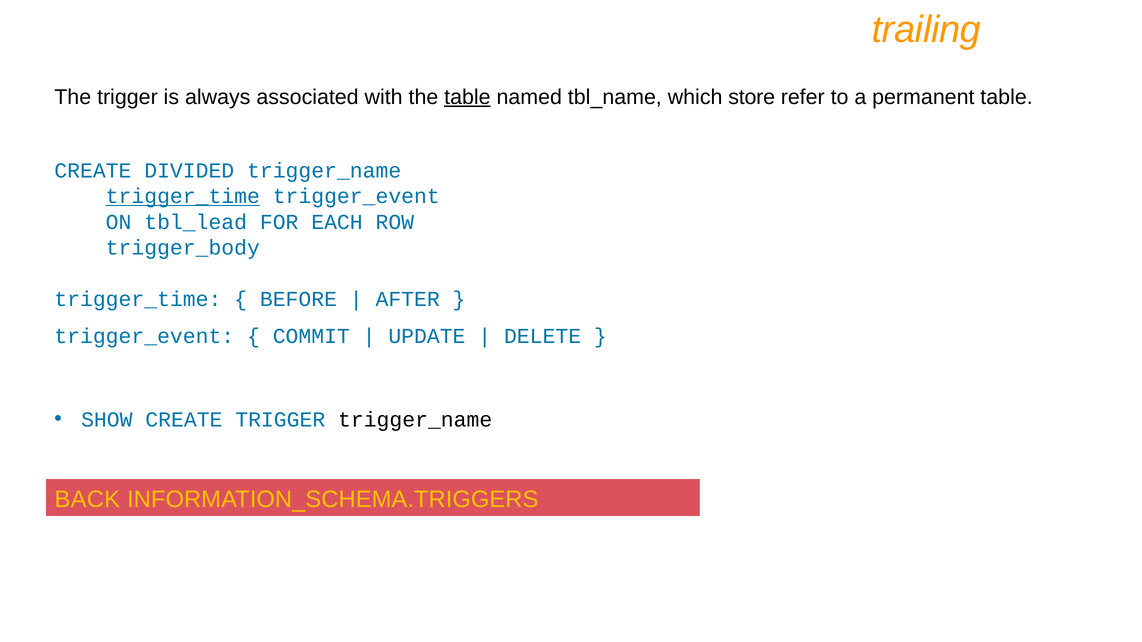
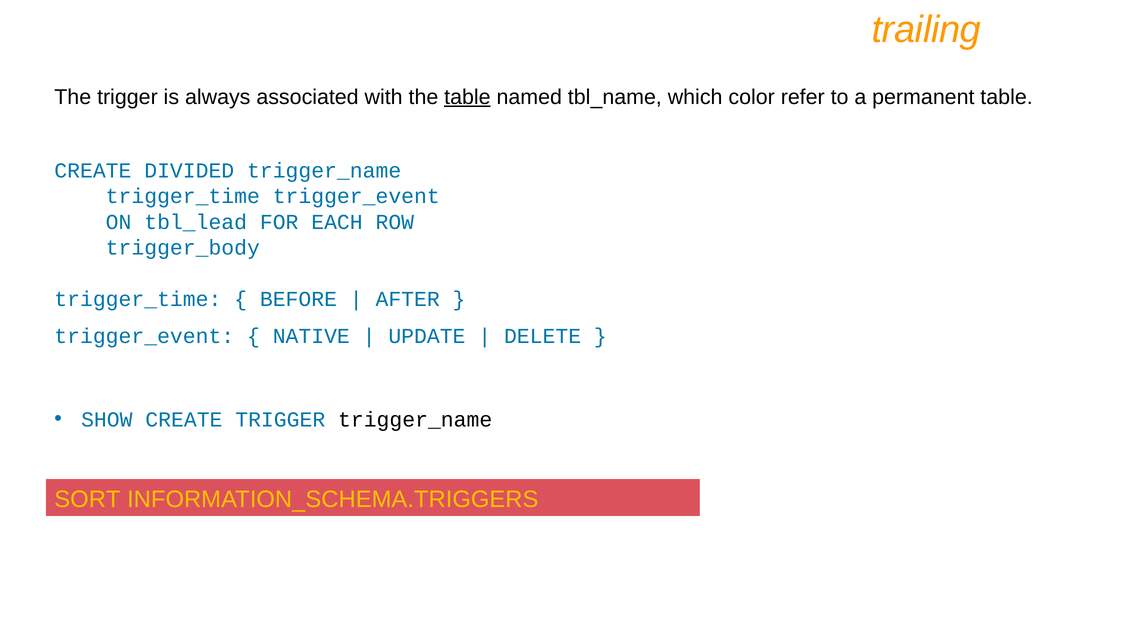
store: store -> color (752, 97)
trigger_time underline: present -> none (183, 196)
COMMIT: COMMIT -> NATIVE (311, 336)
BACK: BACK -> SORT (87, 499)
